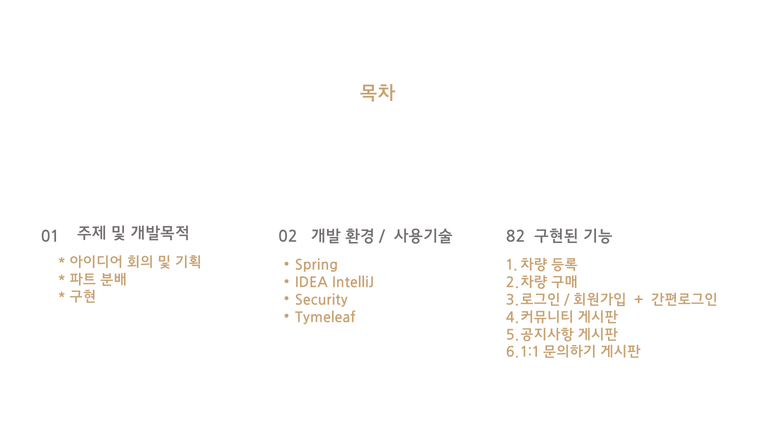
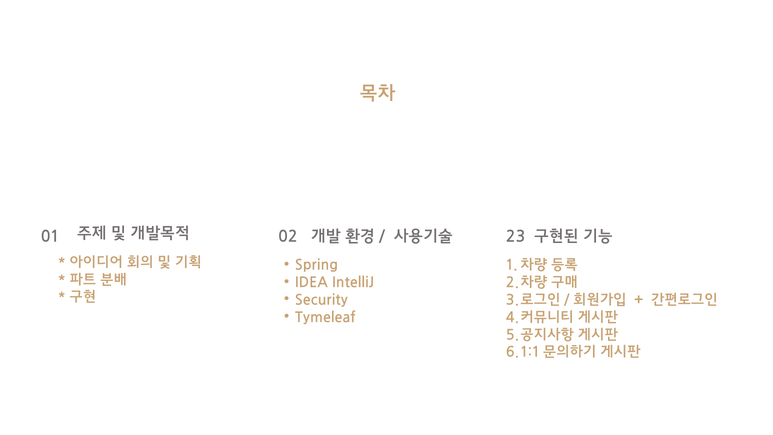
82: 82 -> 23 (516, 236)
